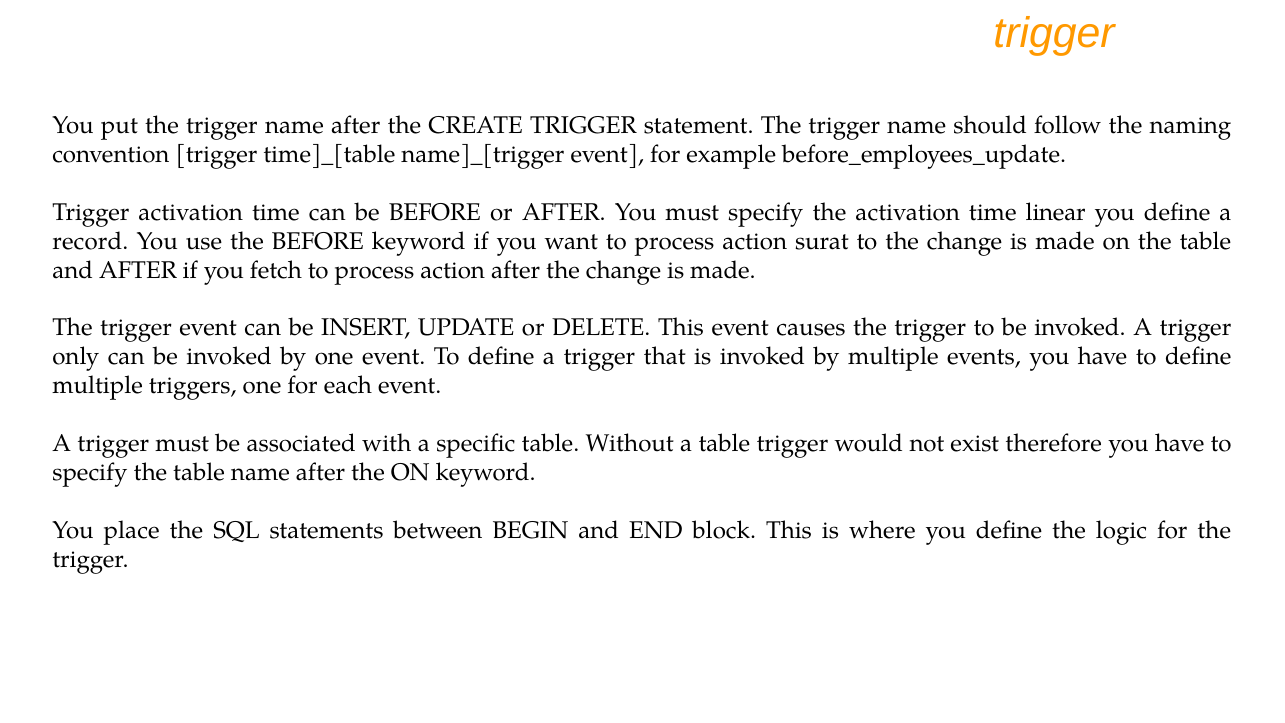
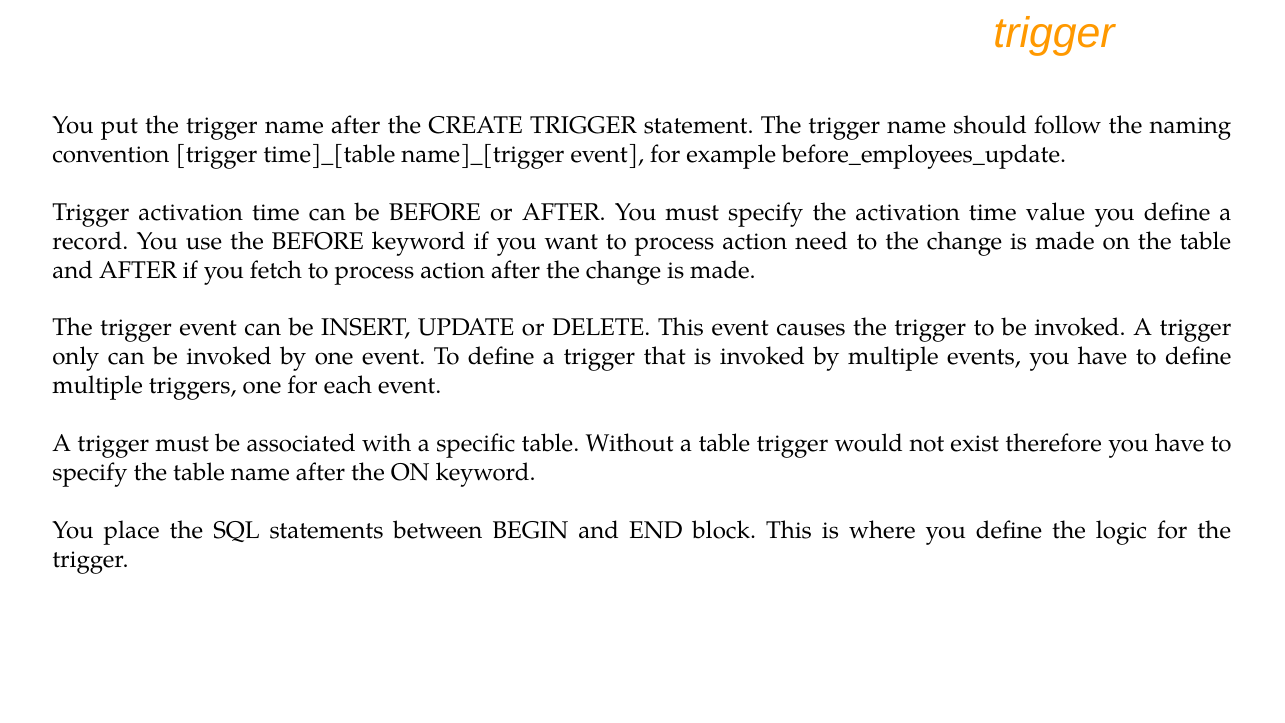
linear: linear -> value (1055, 212)
surat: surat -> need (822, 241)
